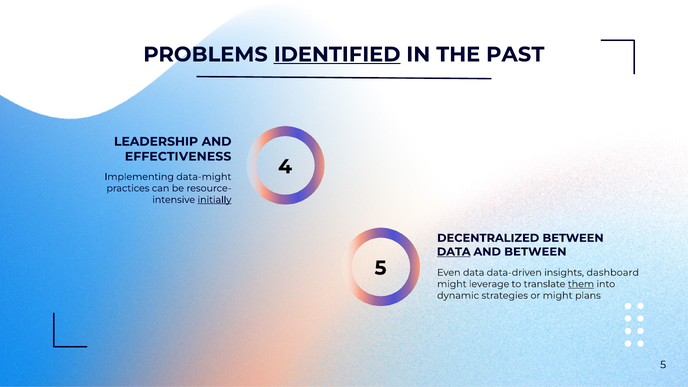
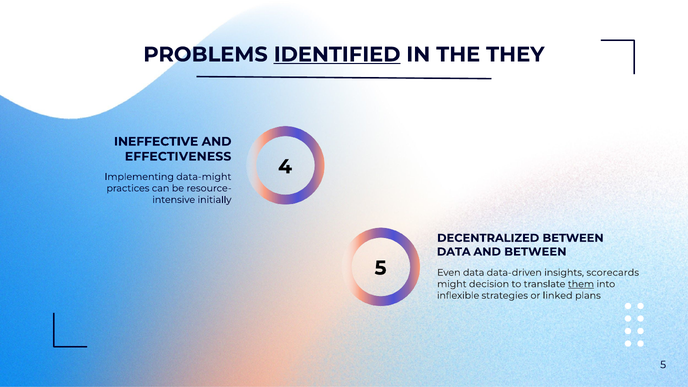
PAST: PAST -> THEY (515, 54)
LEADERSHIP: LEADERSHIP -> INEFFECTIVE (156, 142)
initially underline: present -> none (215, 200)
DATA underline: present -> none (454, 252)
dashboard: dashboard -> scorecards (613, 273)
leverage: leverage -> decision (489, 284)
dynamic: dynamic -> inflexible (458, 296)
or might: might -> linked (558, 296)
